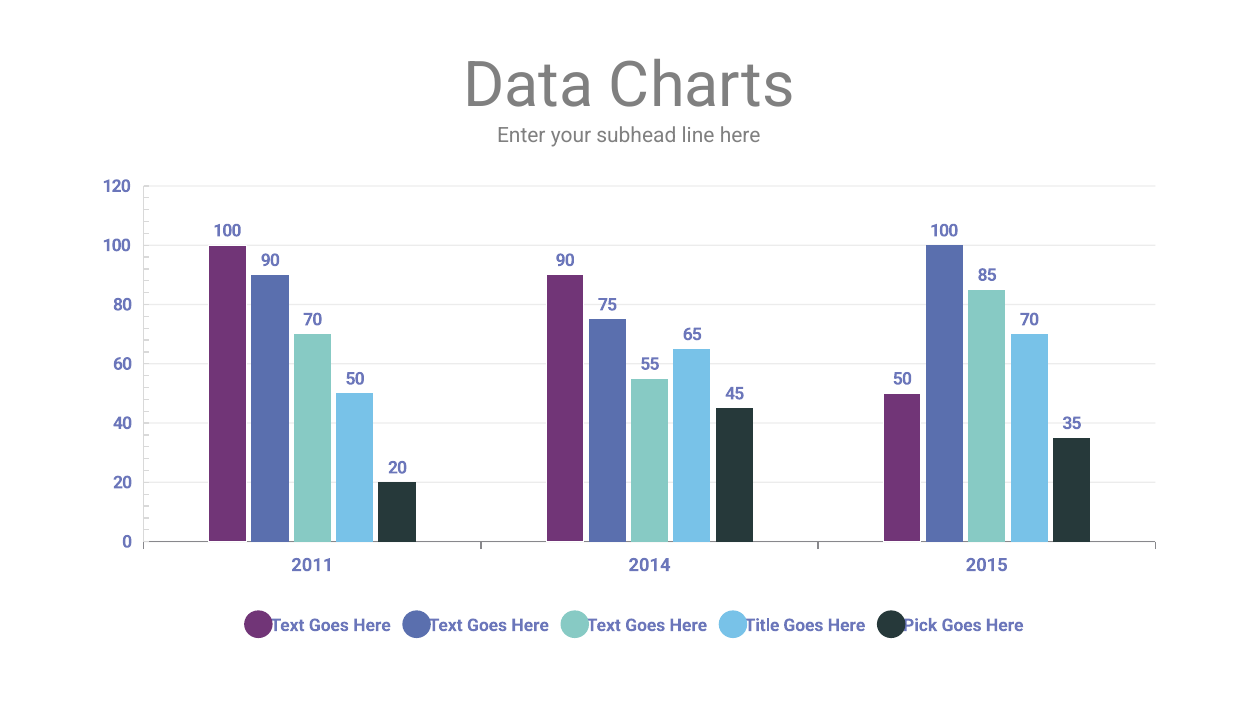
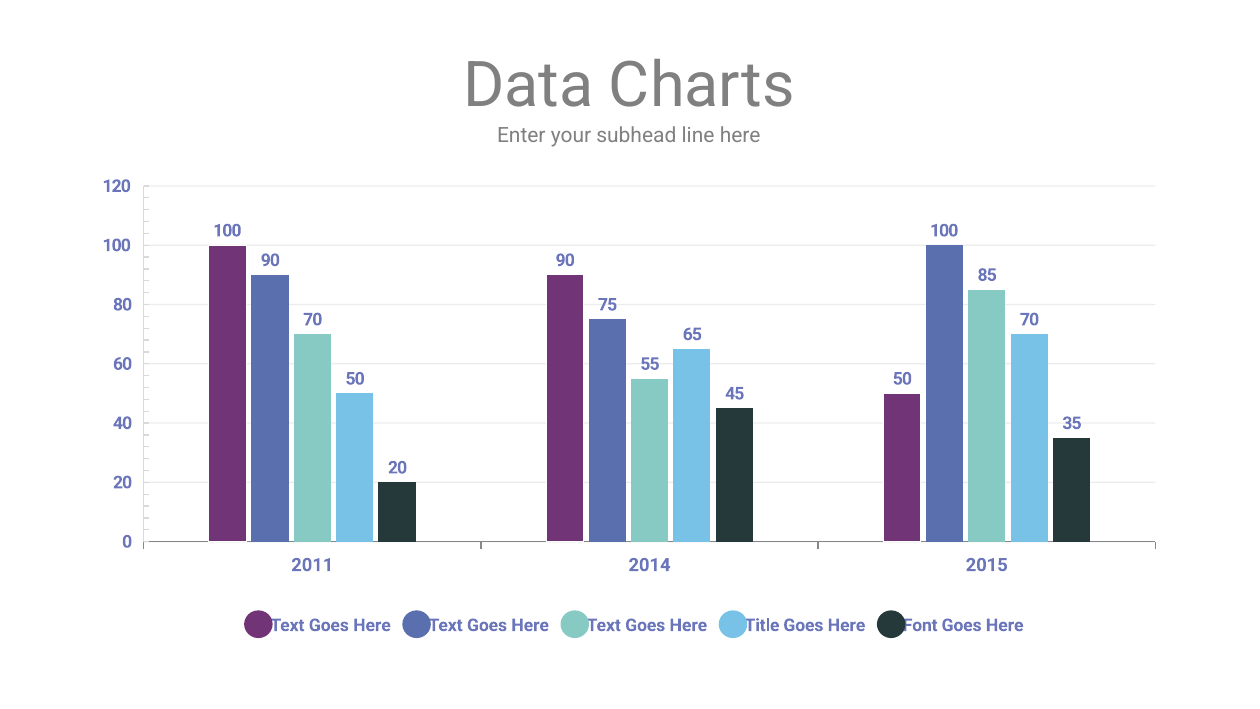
Pick: Pick -> Font (920, 625)
